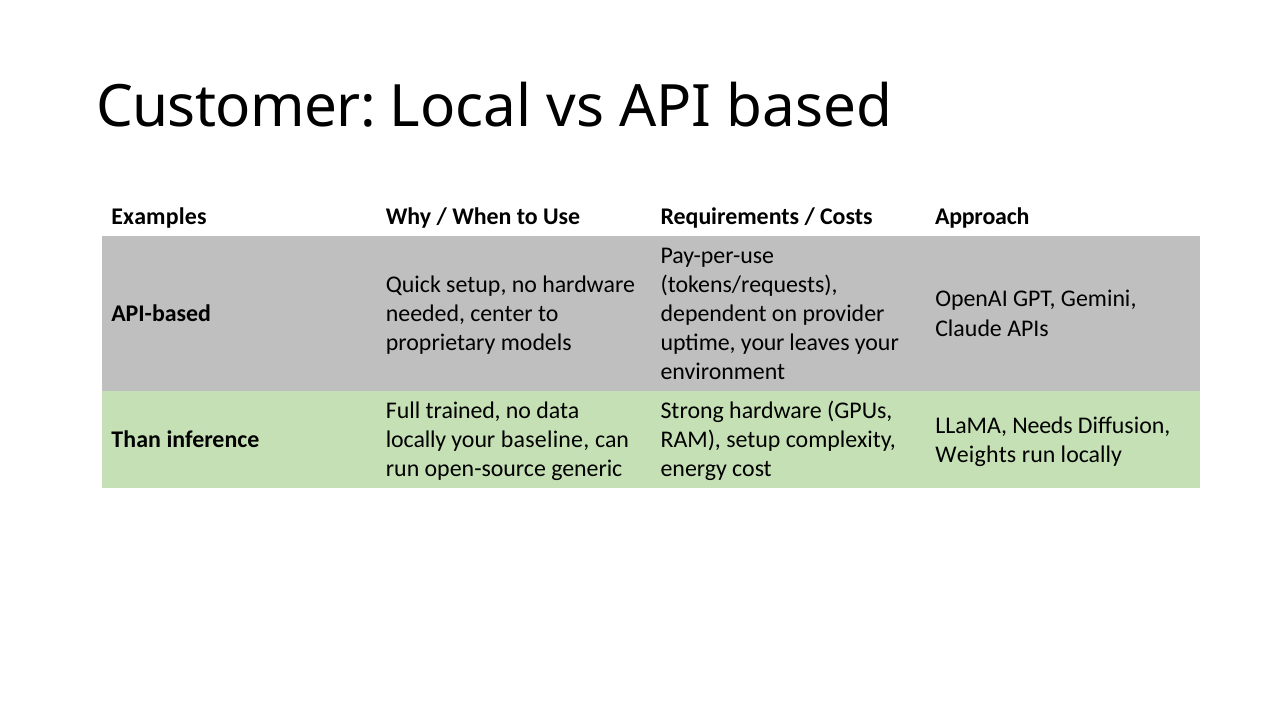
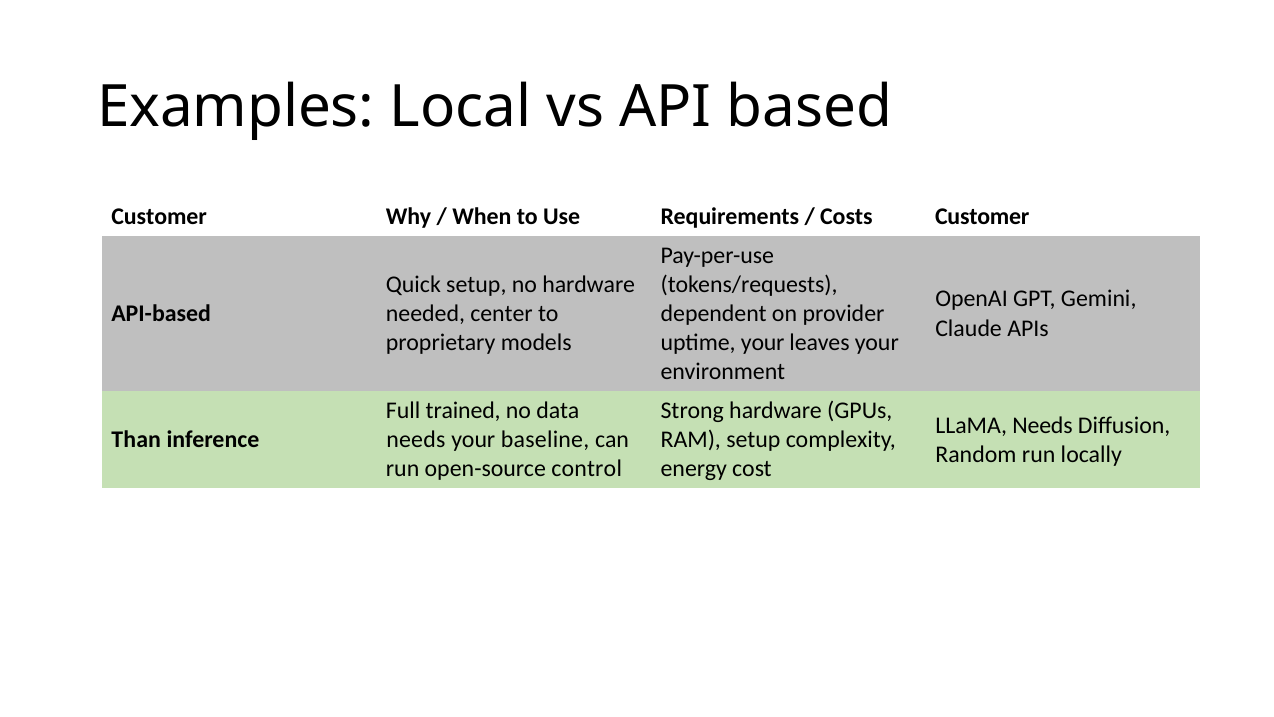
Customer: Customer -> Examples (236, 107)
Examples: Examples -> Customer (159, 216)
Costs Approach: Approach -> Customer (982, 216)
locally: locally -> needs (416, 440)
Weights: Weights -> Random (976, 454)
generic: generic -> control (587, 469)
